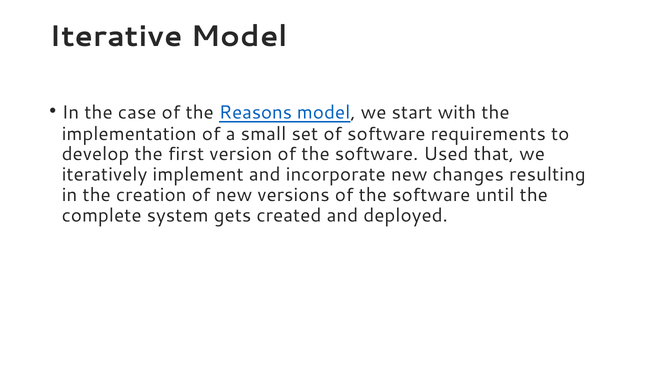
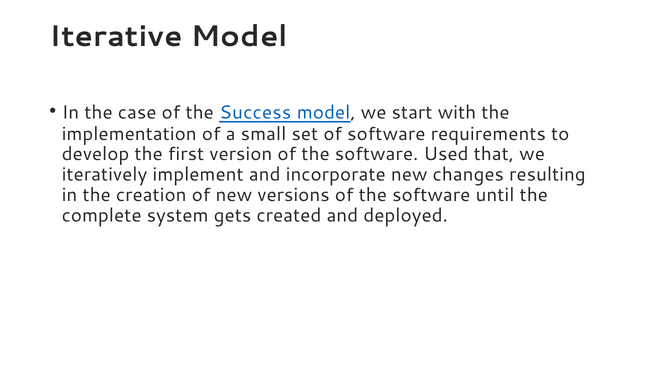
Reasons: Reasons -> Success (255, 112)
